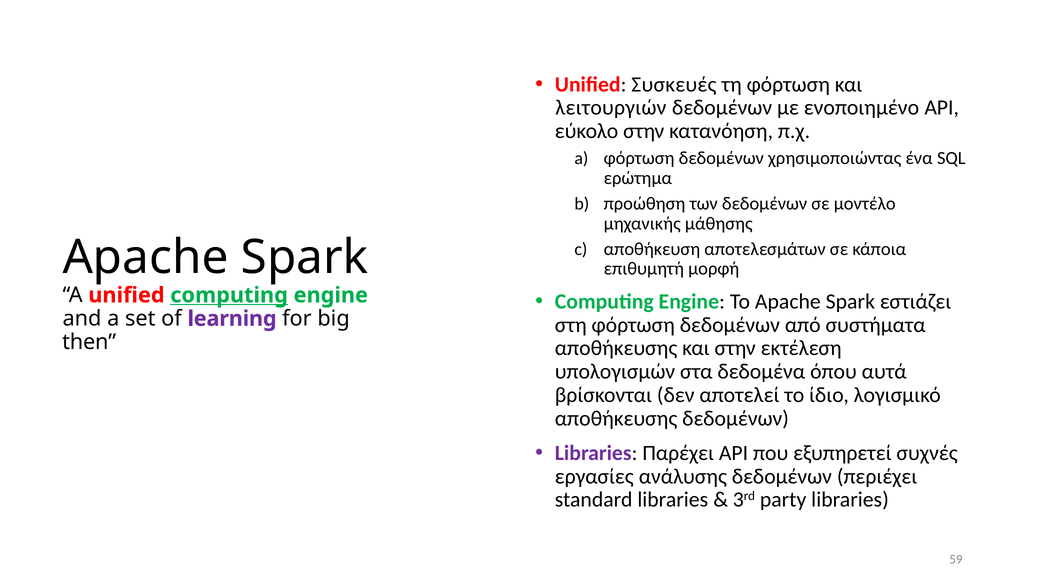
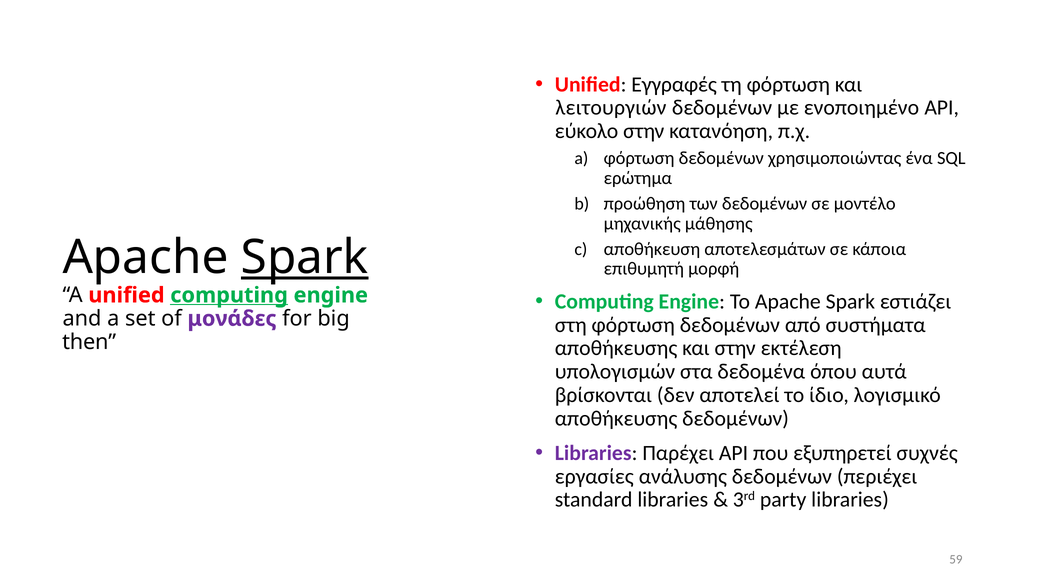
Συσκευές: Συσκευές -> Εγγραφές (674, 84)
Spark underline: none -> present (305, 258)
learning: learning -> μονάδες (232, 319)
